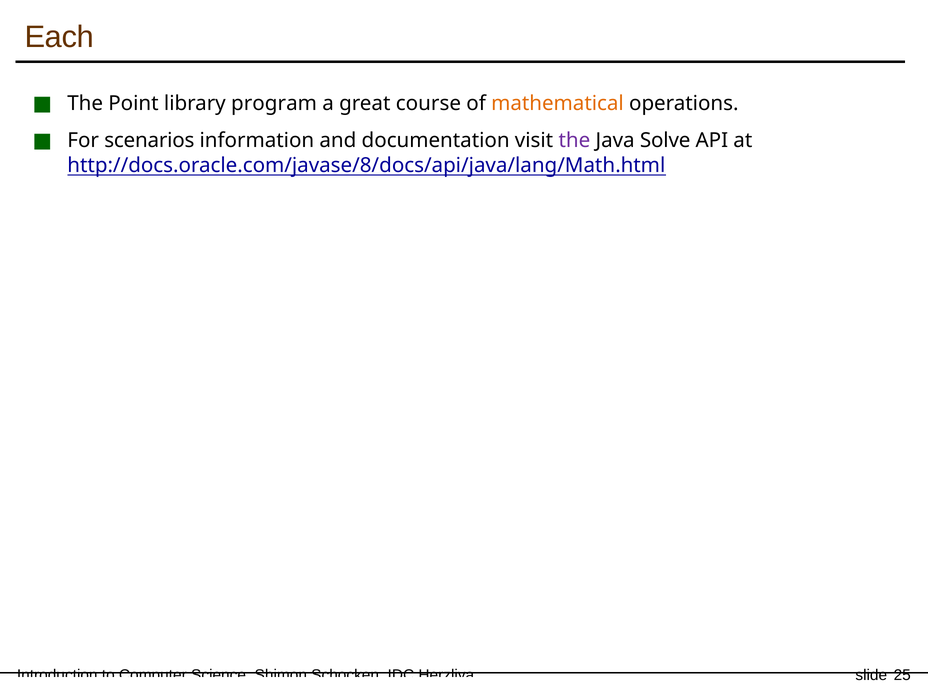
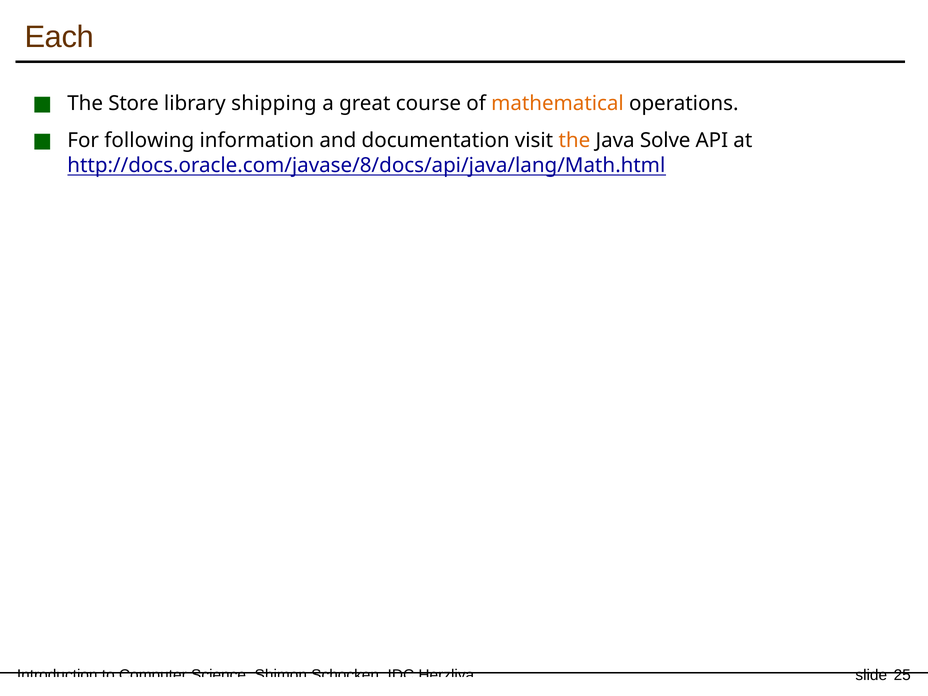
Point: Point -> Store (134, 104)
program: program -> shipping (274, 104)
scenarios: scenarios -> following (149, 141)
the colour: purple -> orange (574, 141)
